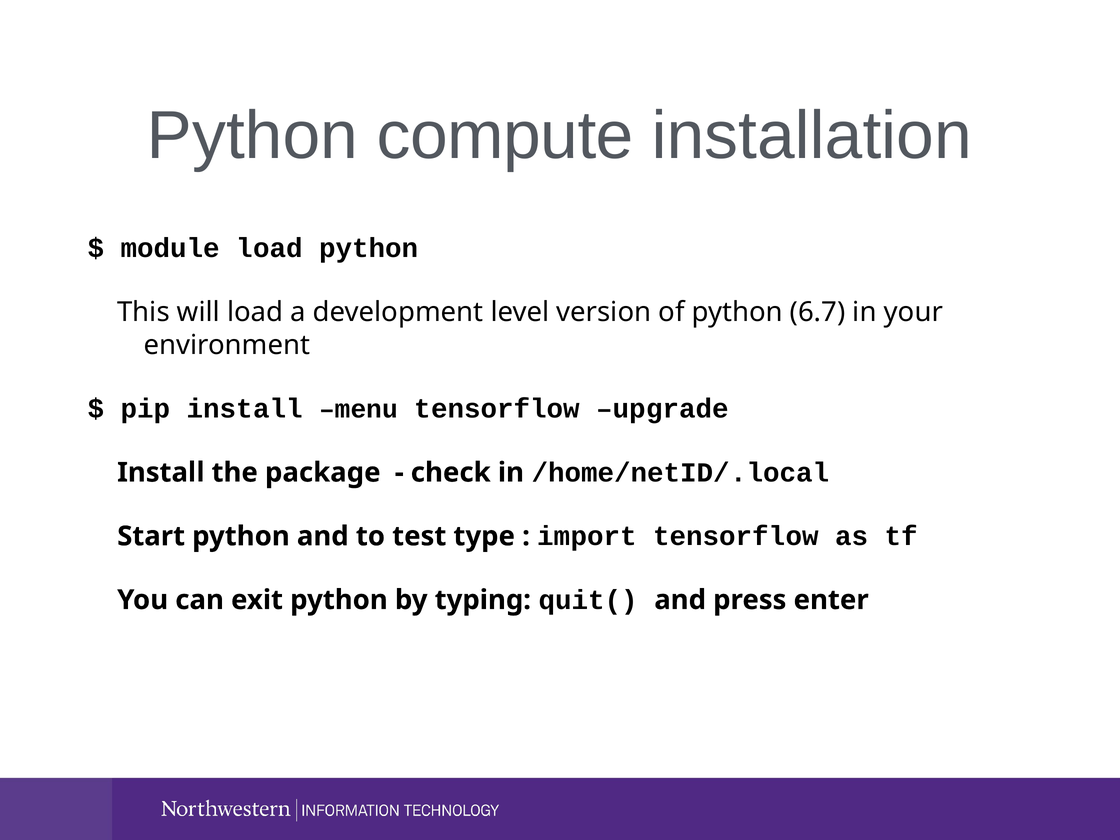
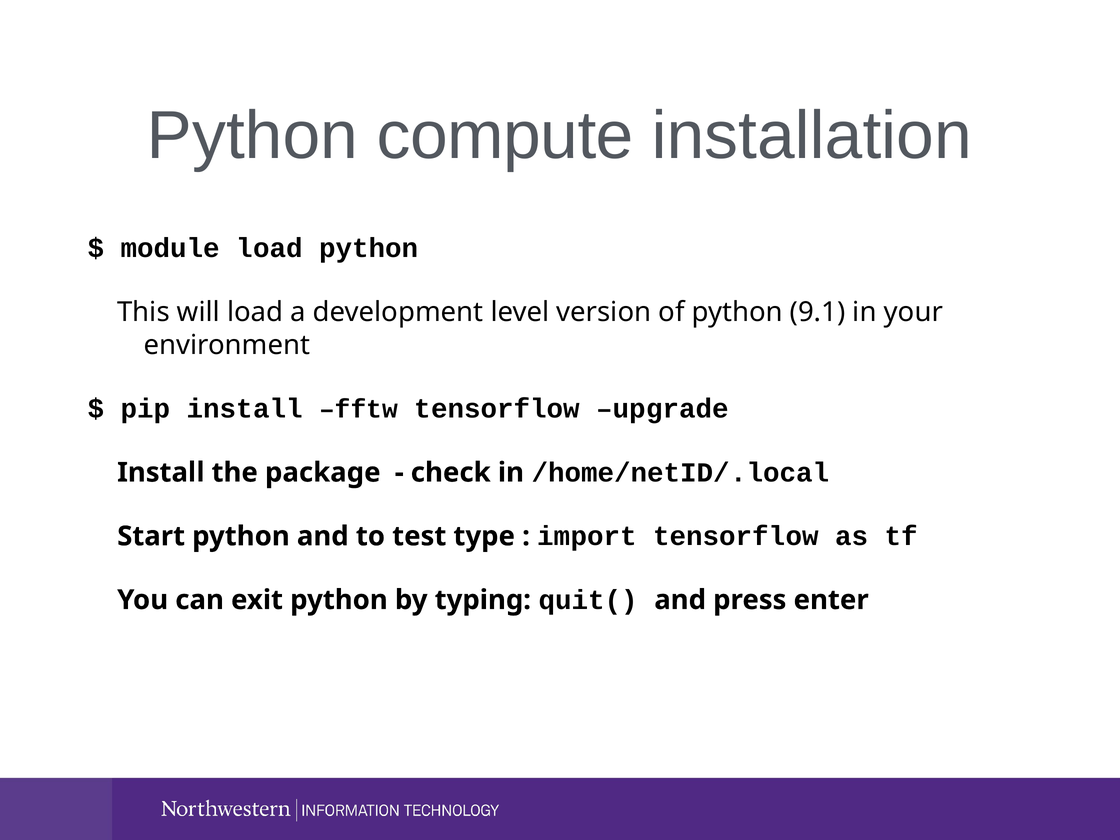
6.7: 6.7 -> 9.1 (818, 312)
menu: menu -> fftw (359, 409)
